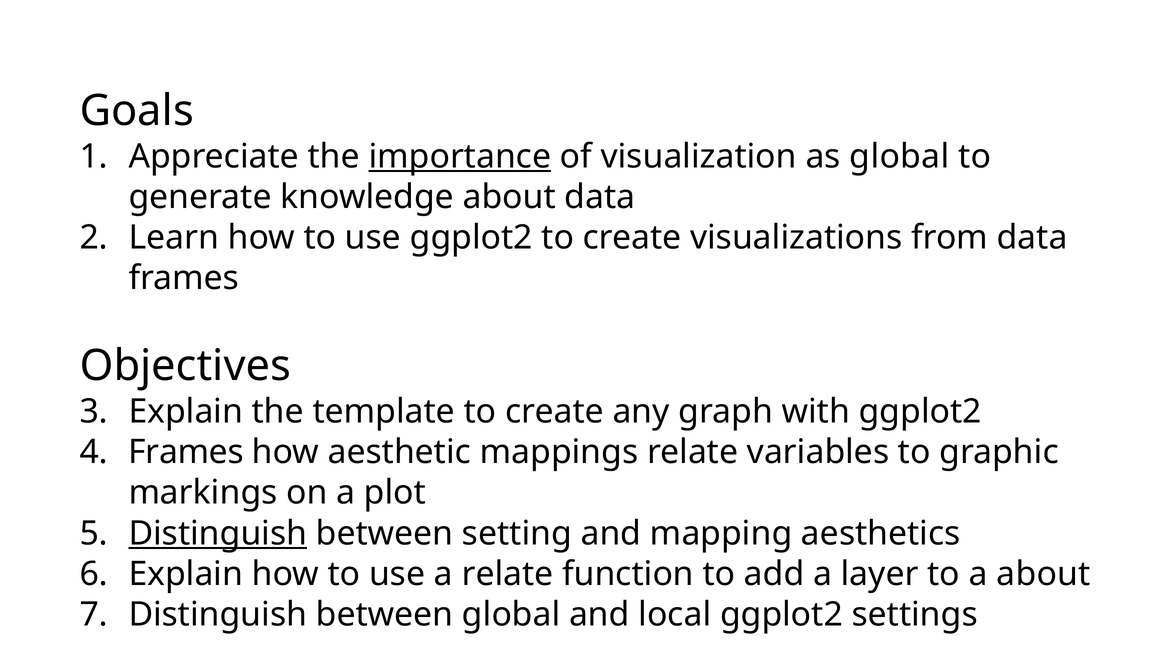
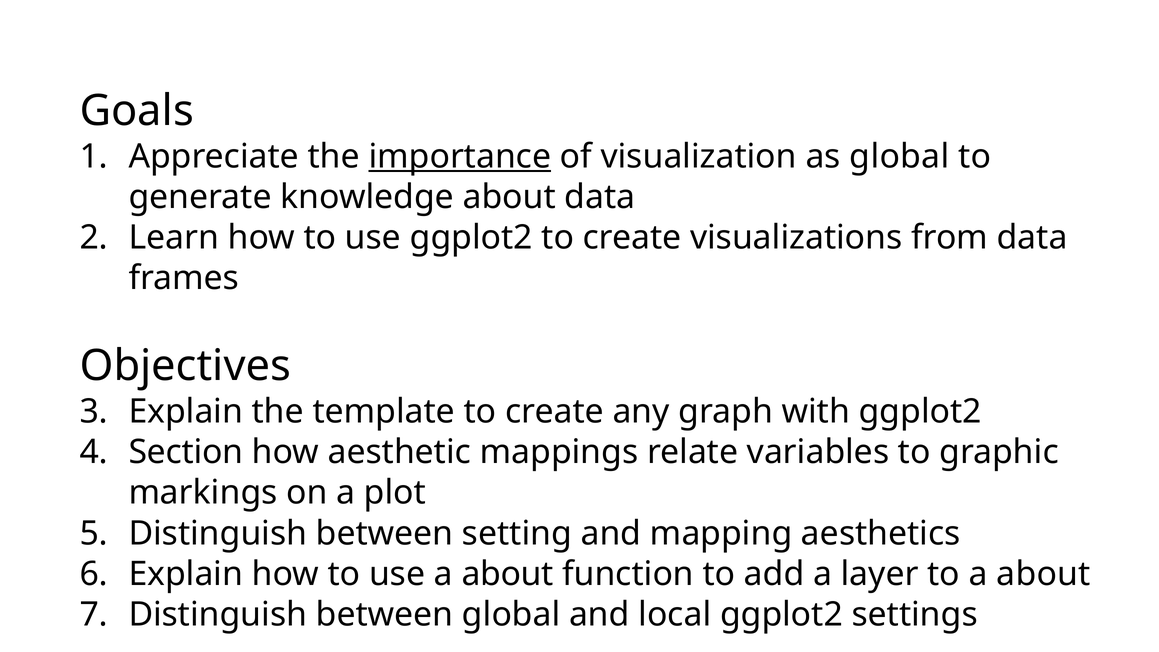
Frames: Frames -> Section (186, 452)
Distinguish underline: present -> none (218, 533)
use a relate: relate -> about (508, 574)
